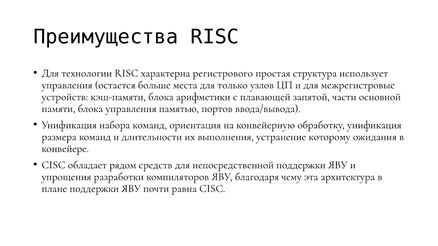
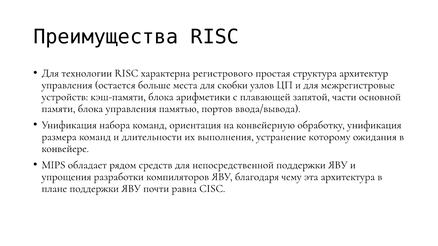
использует: использует -> архитектур (364, 73)
только: только -> скобки (233, 85)
CISC: CISC -> MIPS (54, 165)
